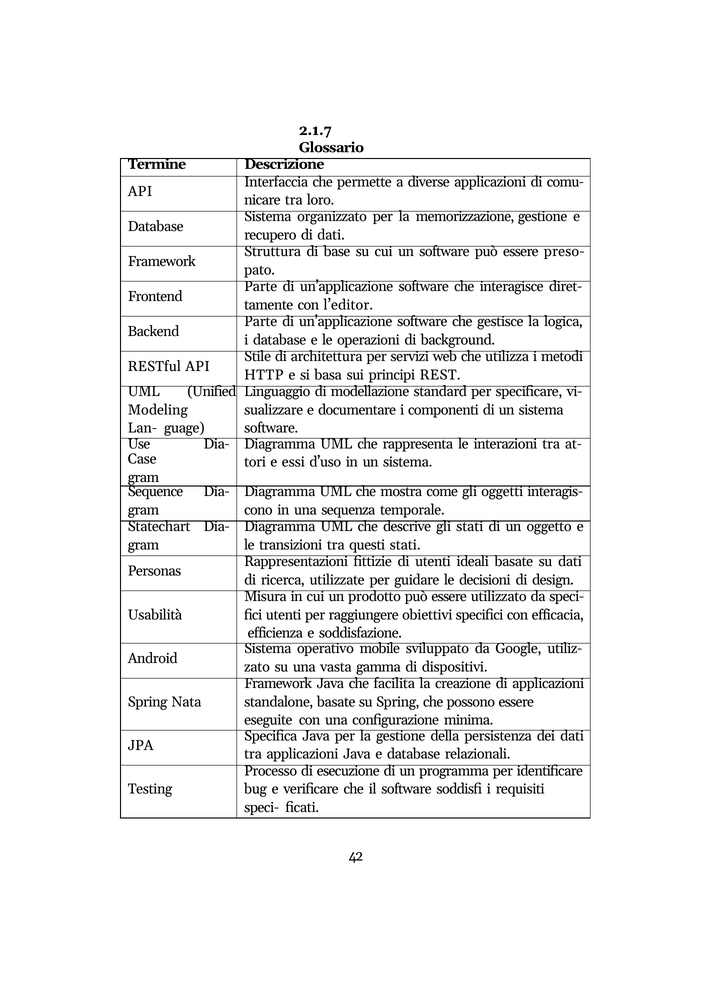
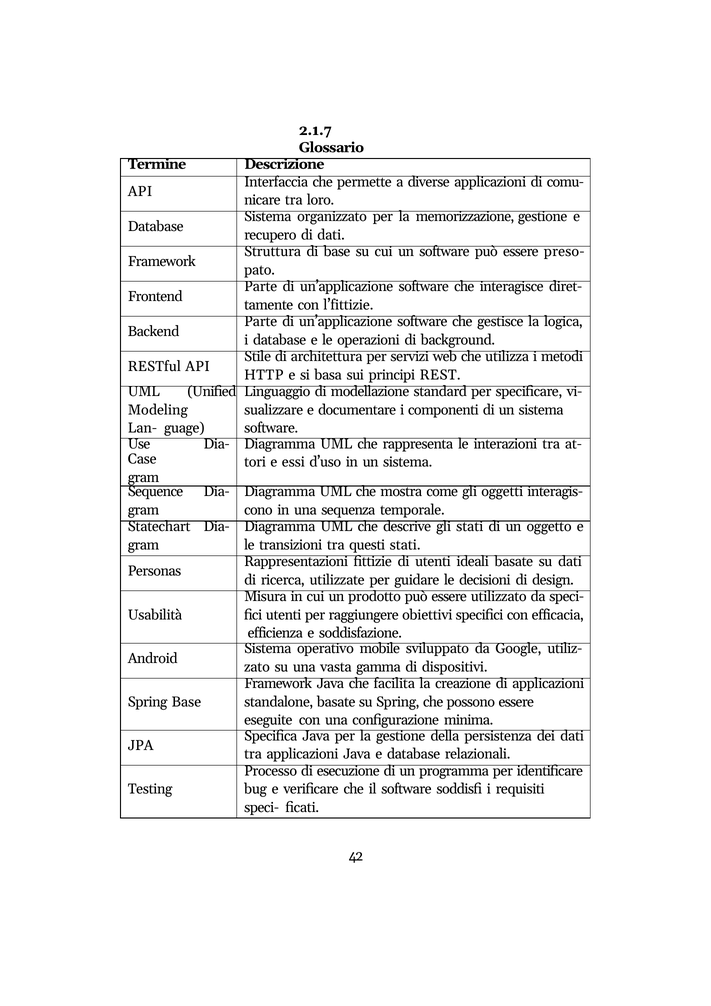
l’editor: l’editor -> l’fittizie (348, 305)
Spring Nata: Nata -> Base (186, 702)
